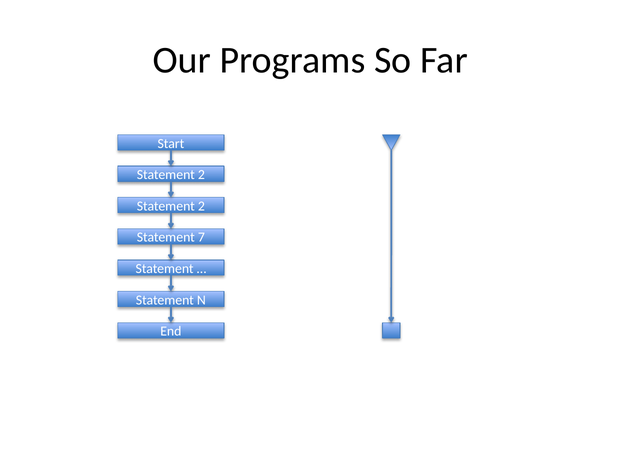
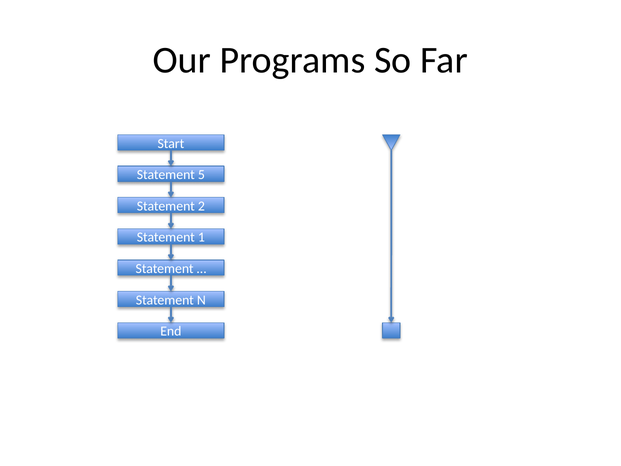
2: 2 -> 5 (201, 175)
7: 7 -> 1 (201, 237)
